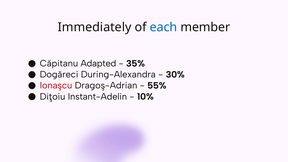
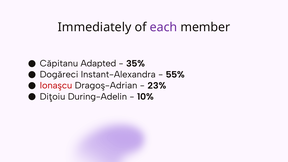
each colour: blue -> purple (163, 27)
During-Alexandra: During-Alexandra -> Instant-Alexandra (118, 75)
30%: 30% -> 55% (175, 75)
55%: 55% -> 23% (157, 86)
Instant-Adelin: Instant-Adelin -> During-Adelin (97, 97)
